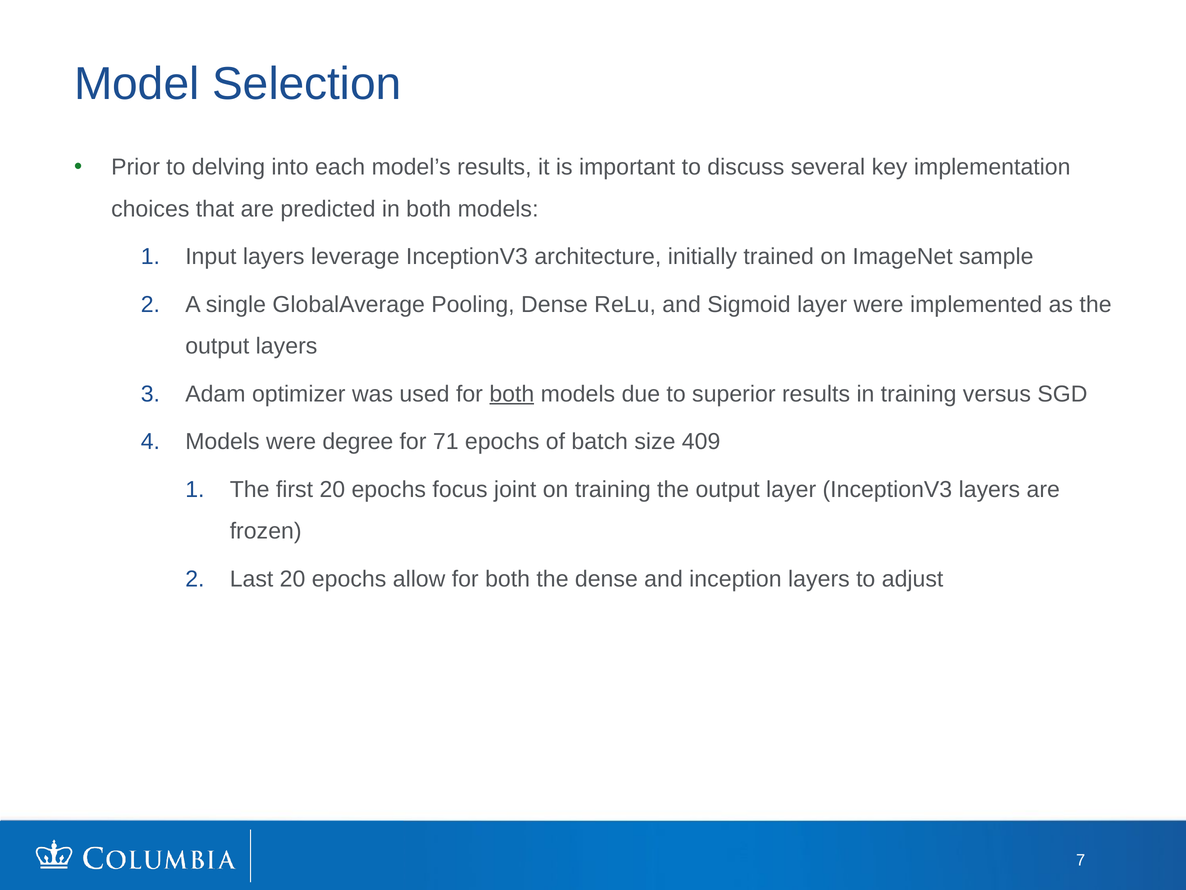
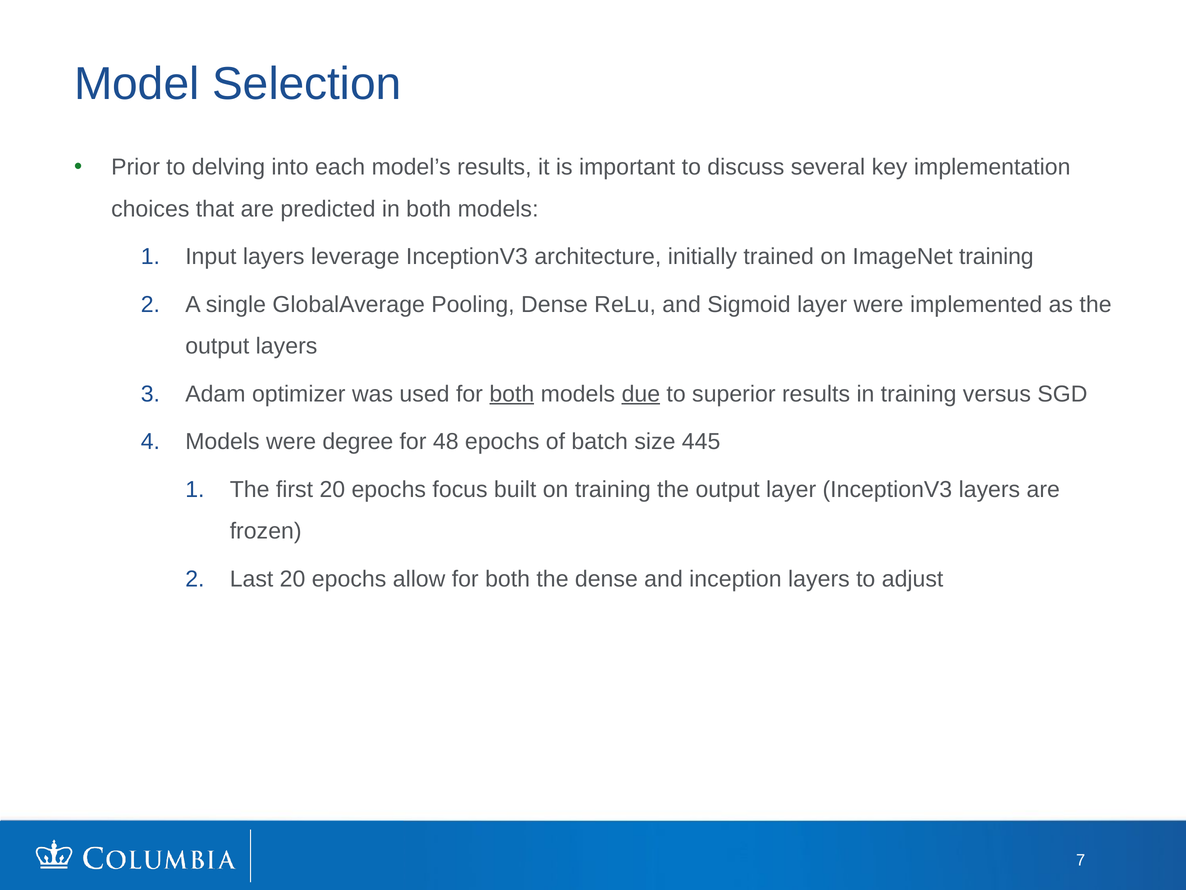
ImageNet sample: sample -> training (996, 257)
due underline: none -> present (641, 394)
71: 71 -> 48 (446, 442)
409: 409 -> 445 (701, 442)
joint: joint -> built (515, 489)
